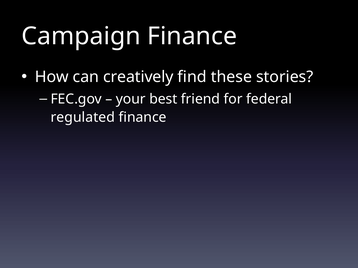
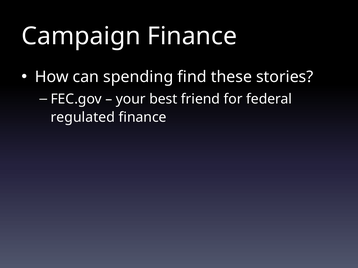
creatively: creatively -> spending (138, 77)
